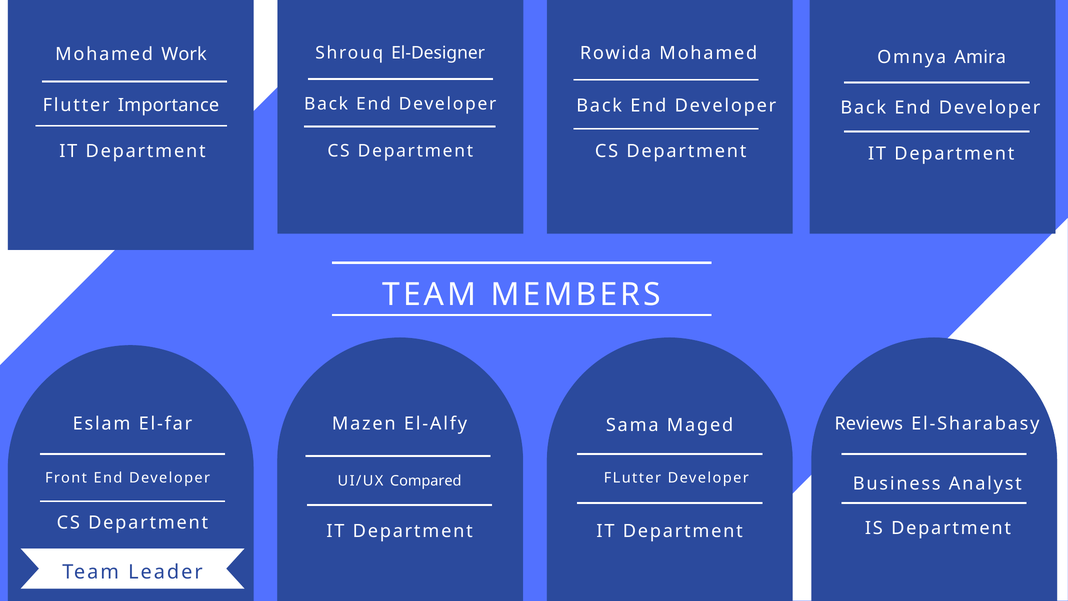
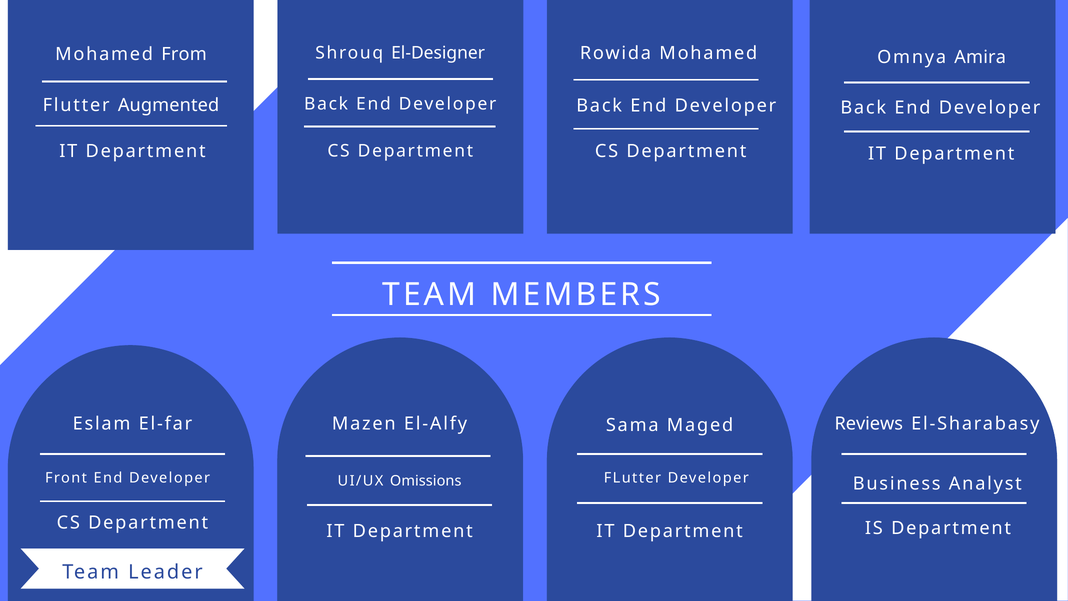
Work: Work -> From (184, 54)
Importance: Importance -> Augmented (169, 105)
Compared: Compared -> Omissions (426, 481)
